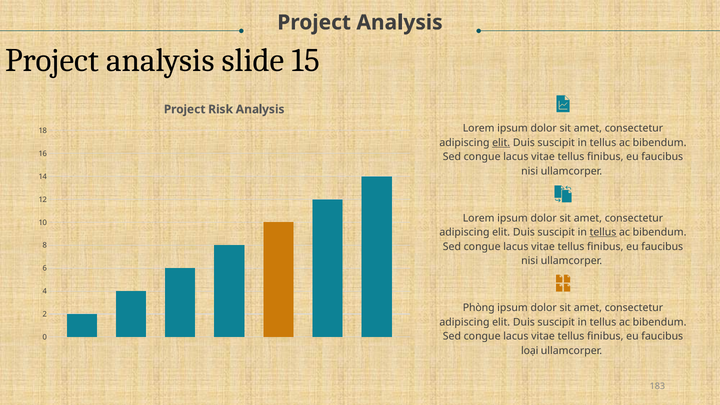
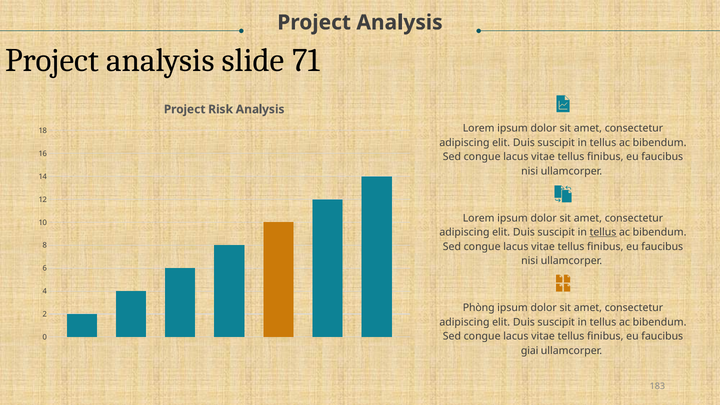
15: 15 -> 71 (306, 60)
elit underline: present -> none (501, 143)
loại: loại -> giai (530, 351)
